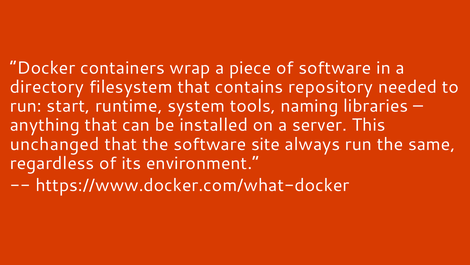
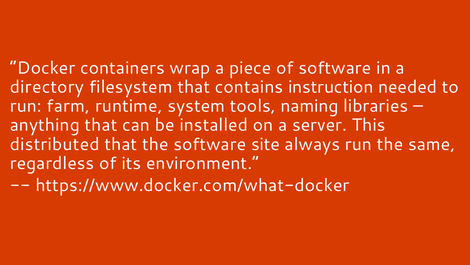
repository: repository -> instruction (331, 87)
start: start -> farm (68, 106)
unchanged: unchanged -> distributed (55, 144)
